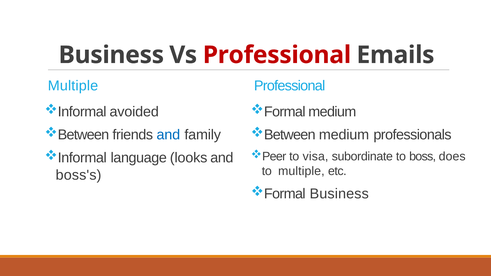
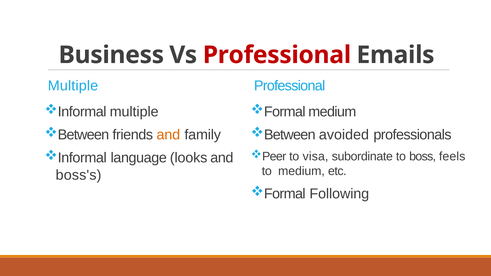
avoided: avoided -> multiple (134, 112)
and colour: blue -> orange (168, 135)
medium: medium -> avoided (344, 135)
does: does -> feels (452, 157)
to multiple: multiple -> medium (301, 171)
Business: Business -> Following (339, 194)
